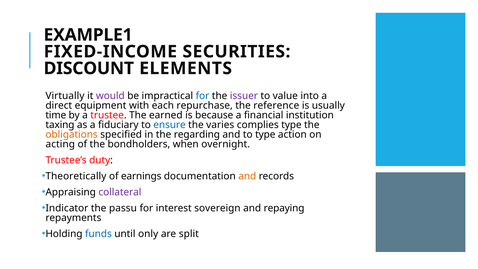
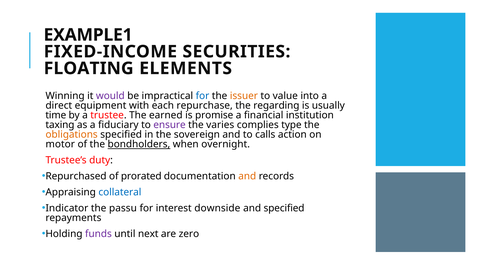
DISCOUNT: DISCOUNT -> FLOATING (89, 68)
Virtually: Virtually -> Winning (65, 96)
issuer colour: purple -> orange (244, 96)
reference: reference -> regarding (276, 106)
because: because -> promise (214, 115)
ensure colour: blue -> purple (170, 125)
regarding: regarding -> sovereign (197, 135)
to type: type -> calls (265, 135)
acting: acting -> motor (60, 144)
bondholders underline: none -> present (139, 144)
Theoretically: Theoretically -> Repurchased (76, 176)
earnings: earnings -> prorated (141, 176)
collateral colour: purple -> blue (120, 192)
sovereign: sovereign -> downside (217, 208)
and repaying: repaying -> specified (284, 208)
funds colour: blue -> purple (98, 234)
only: only -> next (148, 234)
split: split -> zero (189, 234)
